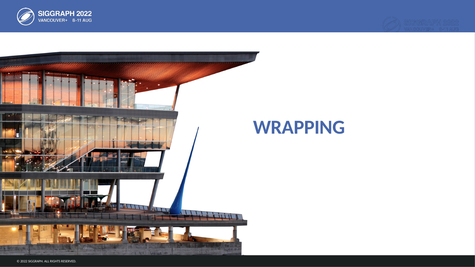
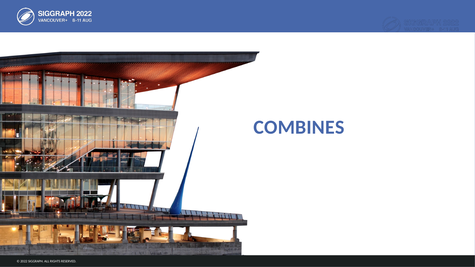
WRAPPING: WRAPPING -> COMBINES (299, 127)
